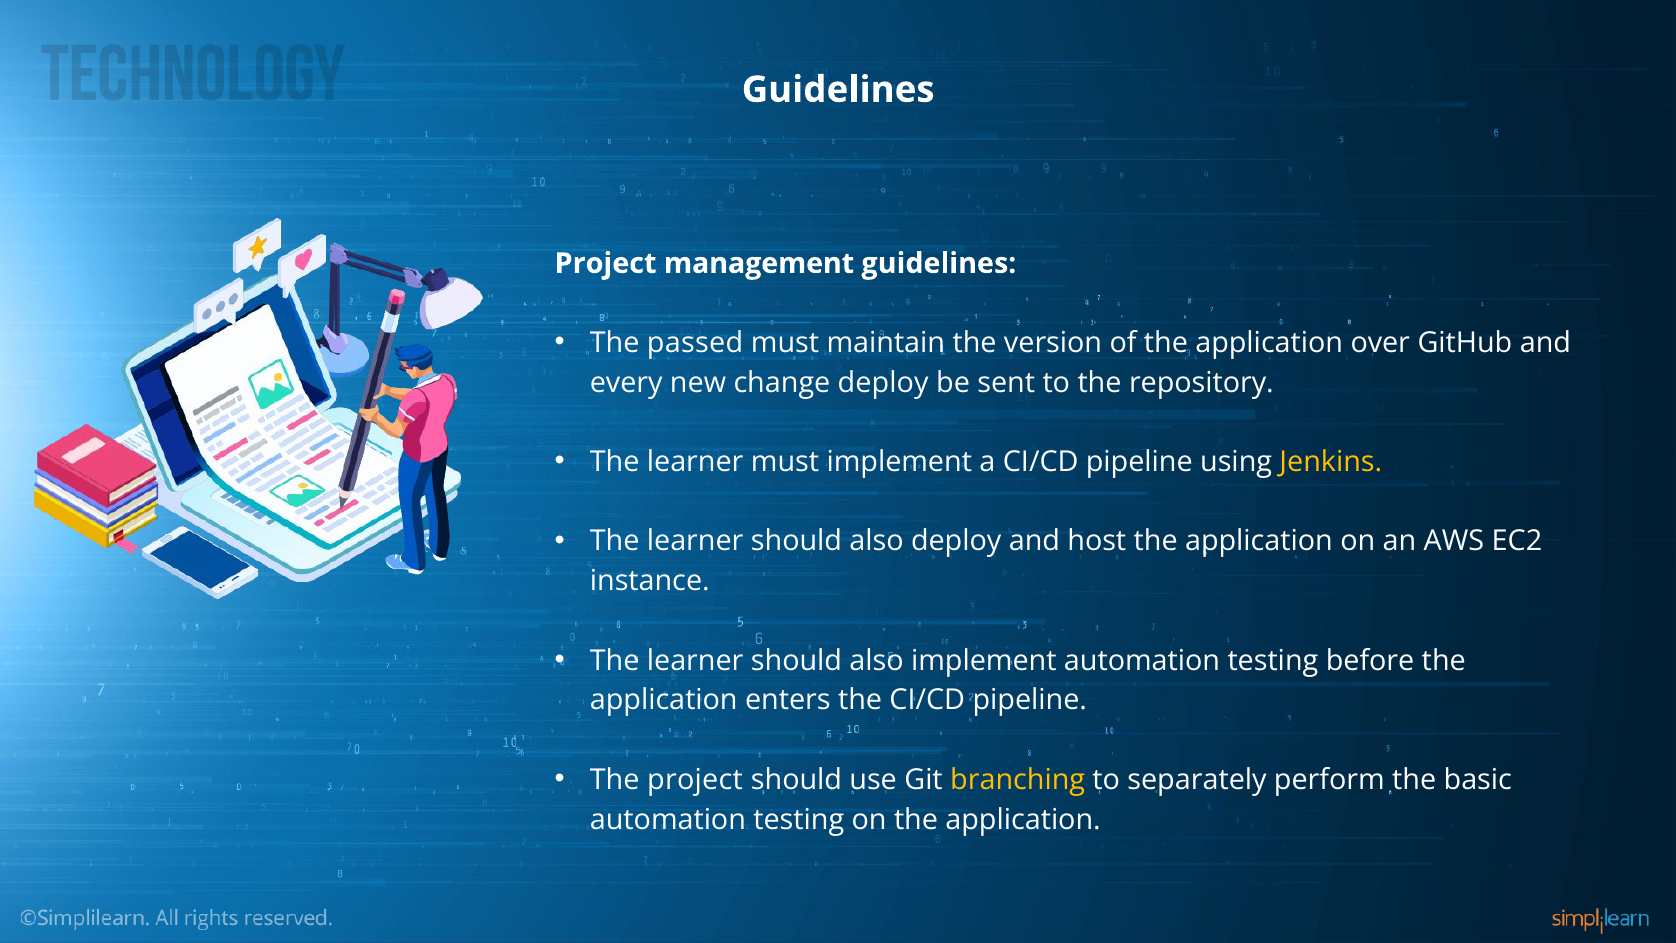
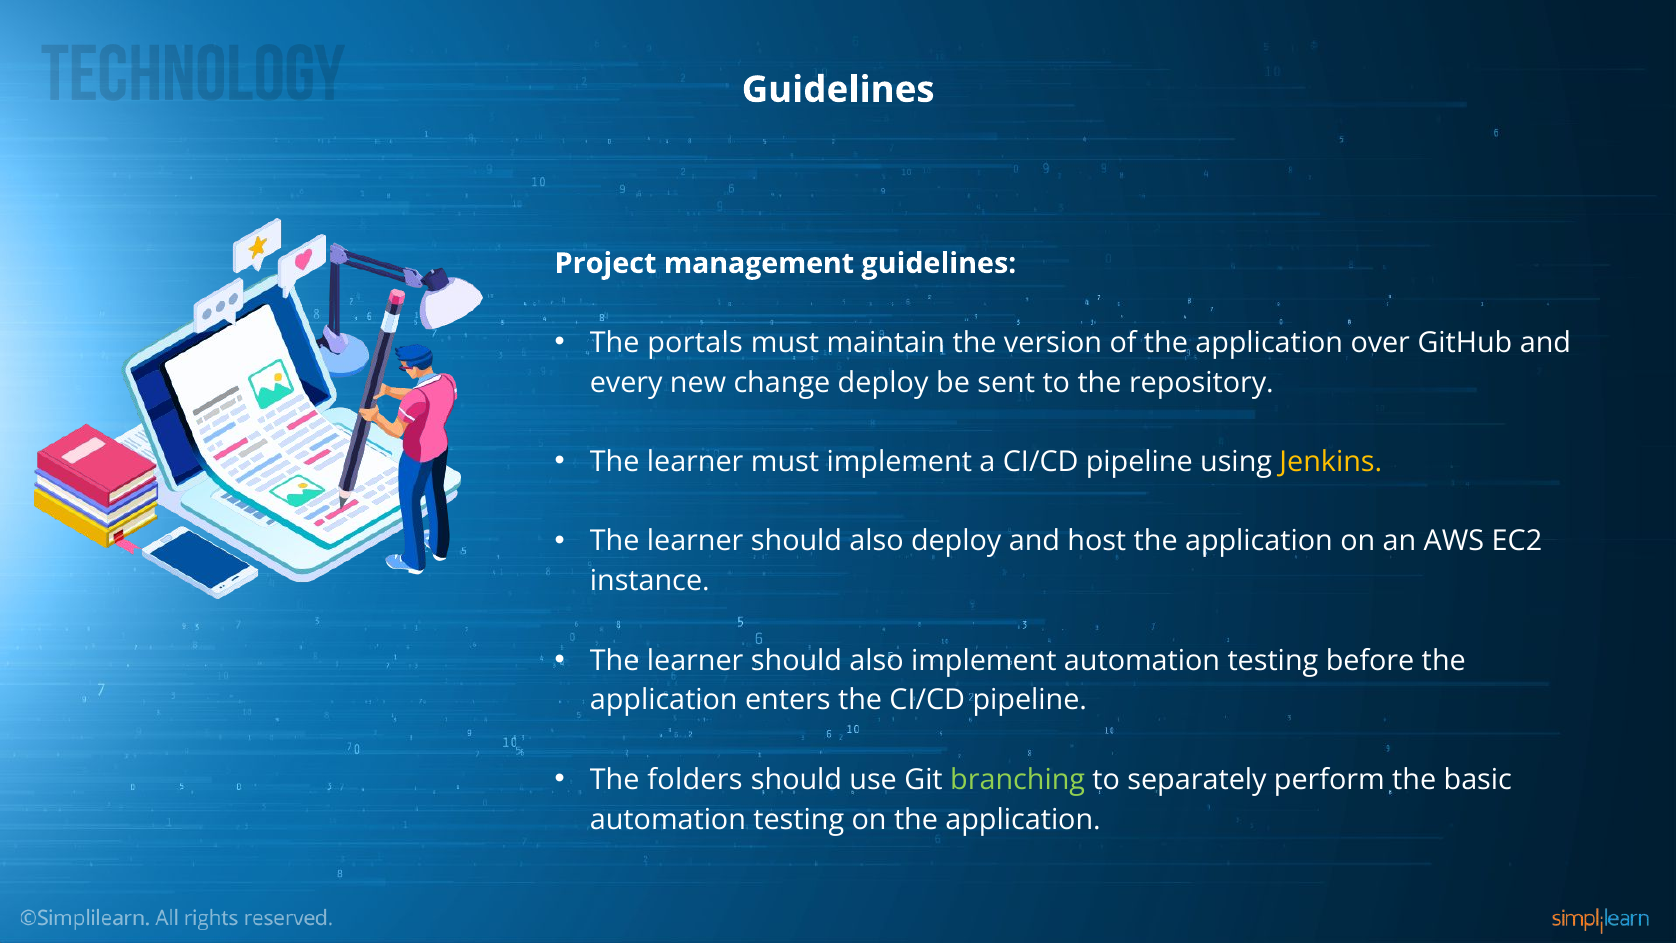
passed: passed -> portals (695, 343)
The project: project -> folders (695, 780)
branching colour: yellow -> light green (1018, 780)
